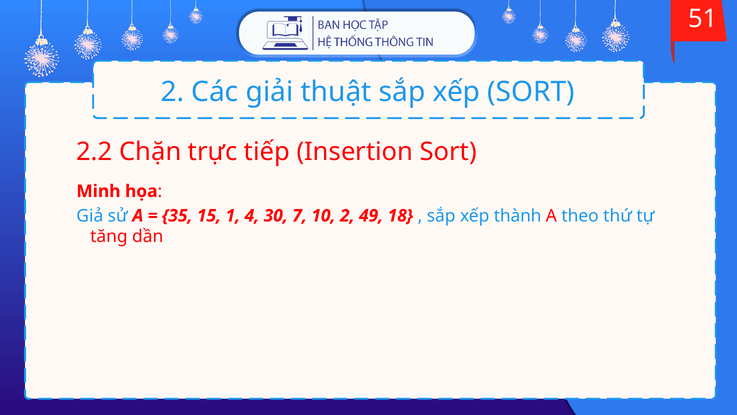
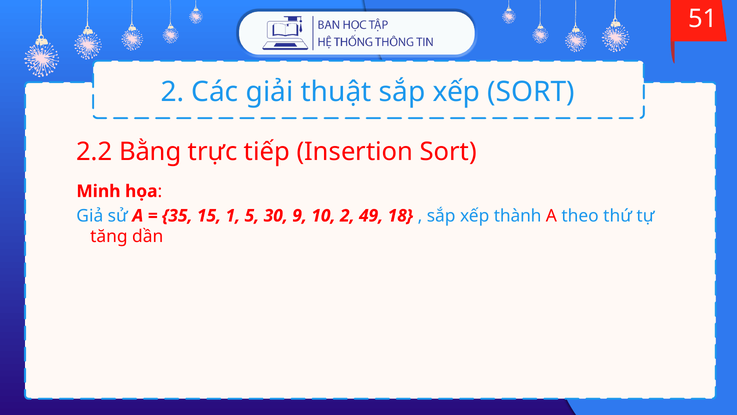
Chặn: Chặn -> Bằng (150, 152)
4: 4 -> 5 (252, 216)
7: 7 -> 9 (300, 216)
